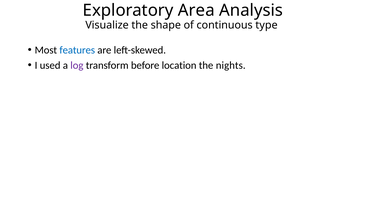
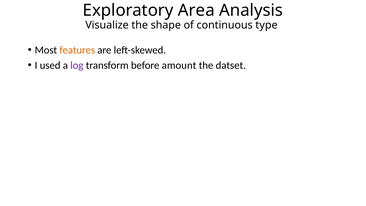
features colour: blue -> orange (77, 50)
location: location -> amount (179, 65)
nights: nights -> datset (231, 65)
